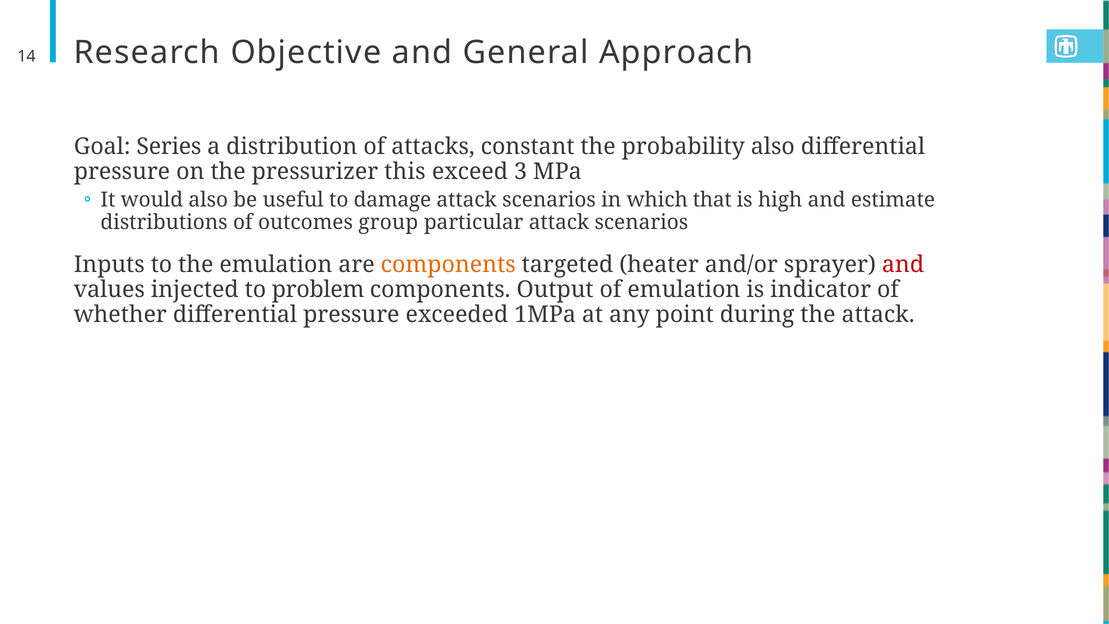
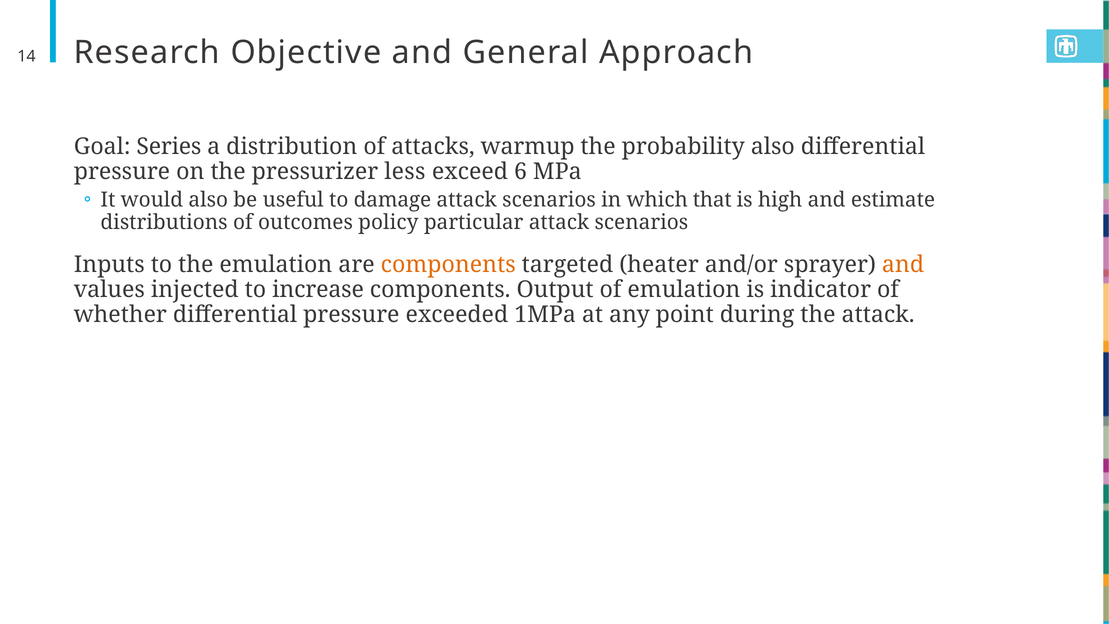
constant: constant -> warmup (528, 147)
this: this -> less (405, 171)
3: 3 -> 6 (520, 171)
group: group -> policy (388, 222)
and colour: red -> orange (903, 264)
problem: problem -> increase (318, 289)
